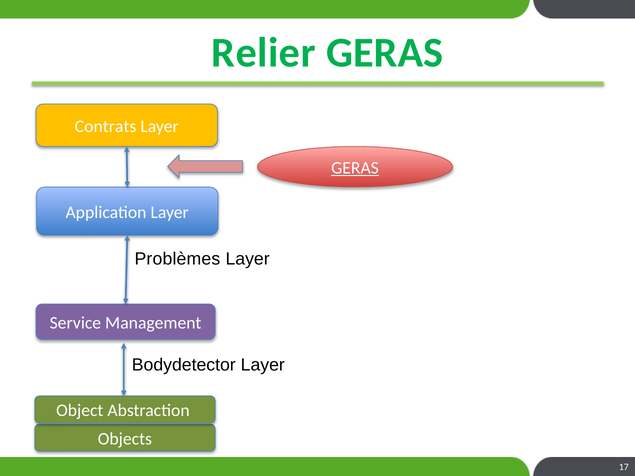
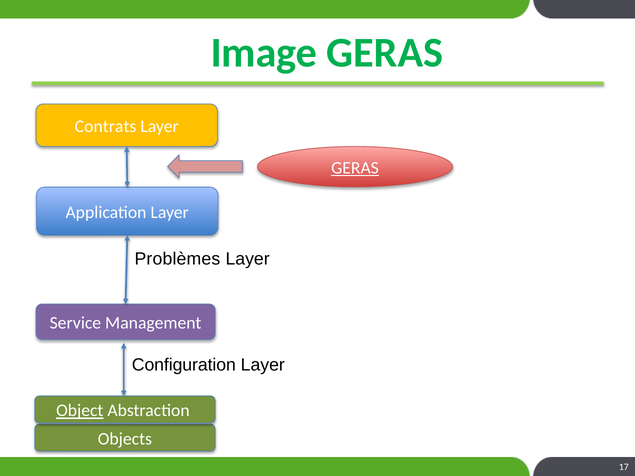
Relier: Relier -> Image (264, 53)
Bodydetector: Bodydetector -> Configuration (184, 365)
Object underline: none -> present (80, 411)
